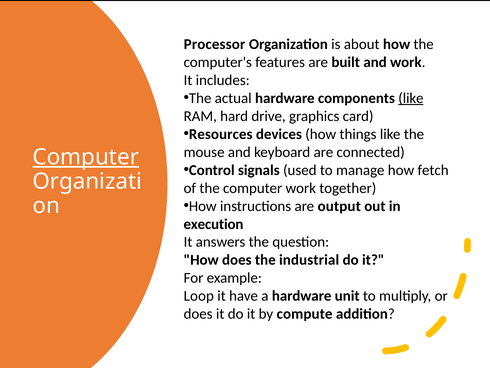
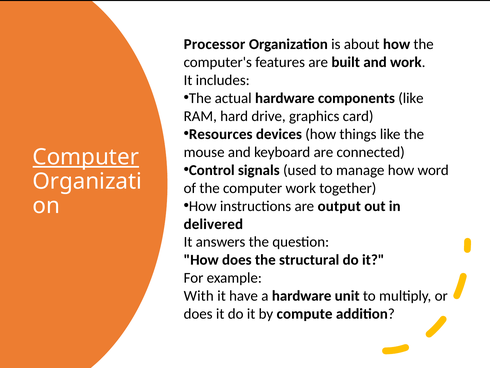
like underline: present -> none (411, 98)
fetch: fetch -> word (433, 170)
execution: execution -> delivered (213, 224)
industrial: industrial -> structural (309, 260)
Loop: Loop -> With (199, 296)
